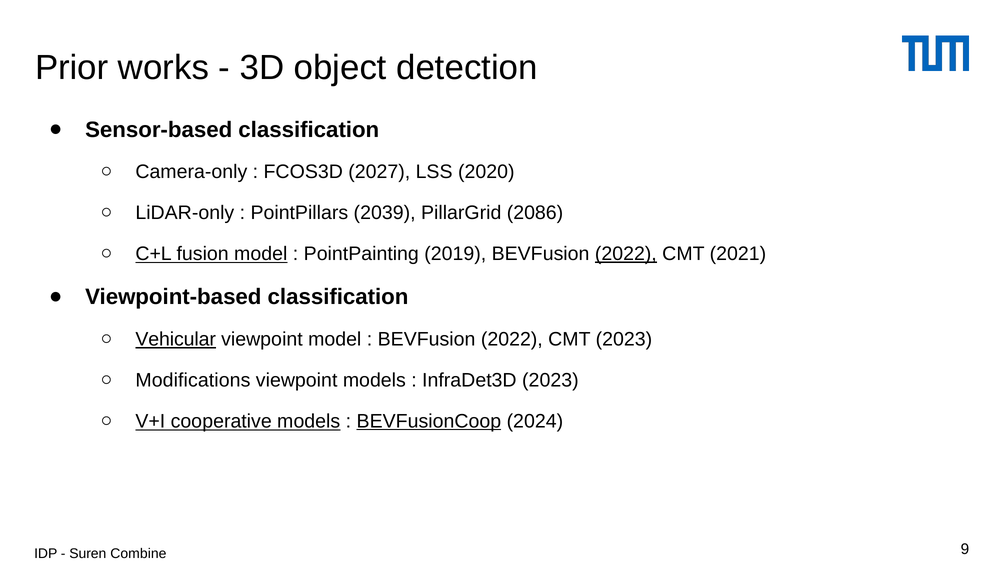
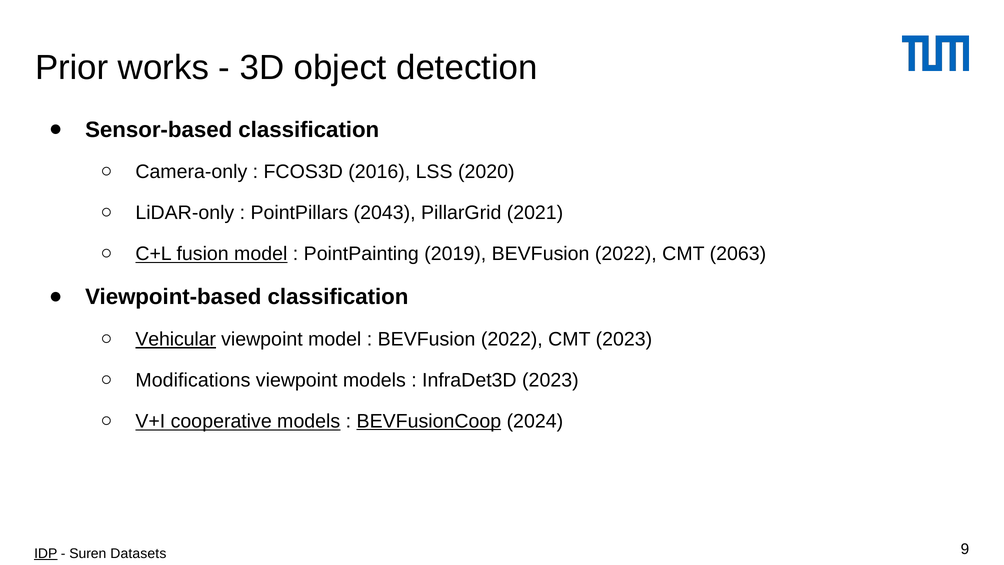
2027: 2027 -> 2016 (379, 172)
2039: 2039 -> 2043 (385, 213)
2086: 2086 -> 2021 (535, 213)
2022 underline: present -> none (626, 254)
2021: 2021 -> 2063 (738, 254)
IDP underline: none -> present (46, 553)
Combine: Combine -> Datasets (138, 553)
